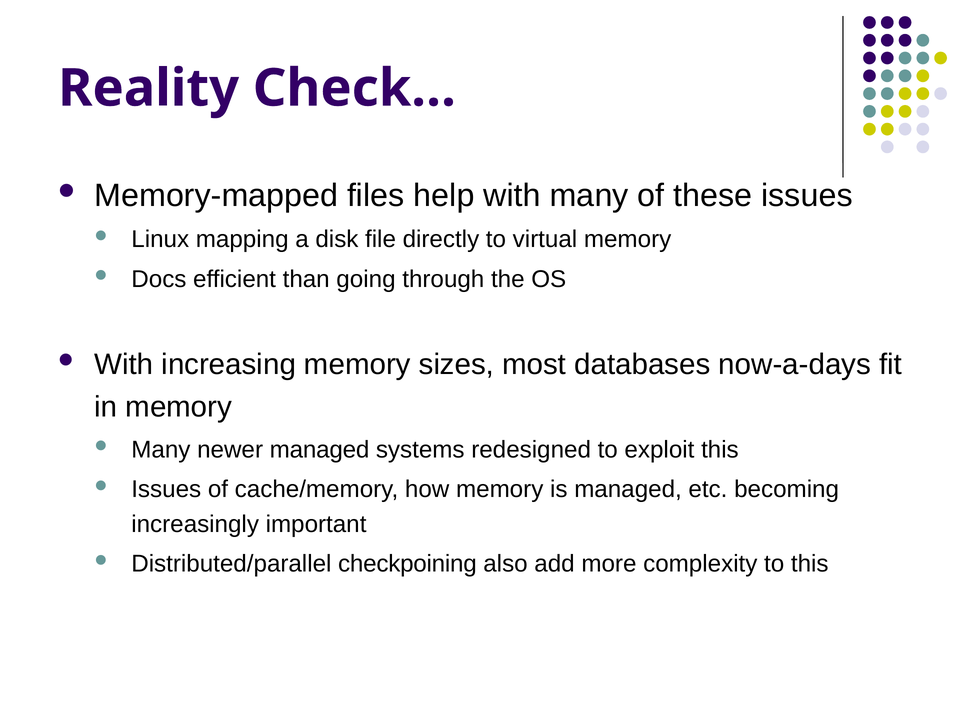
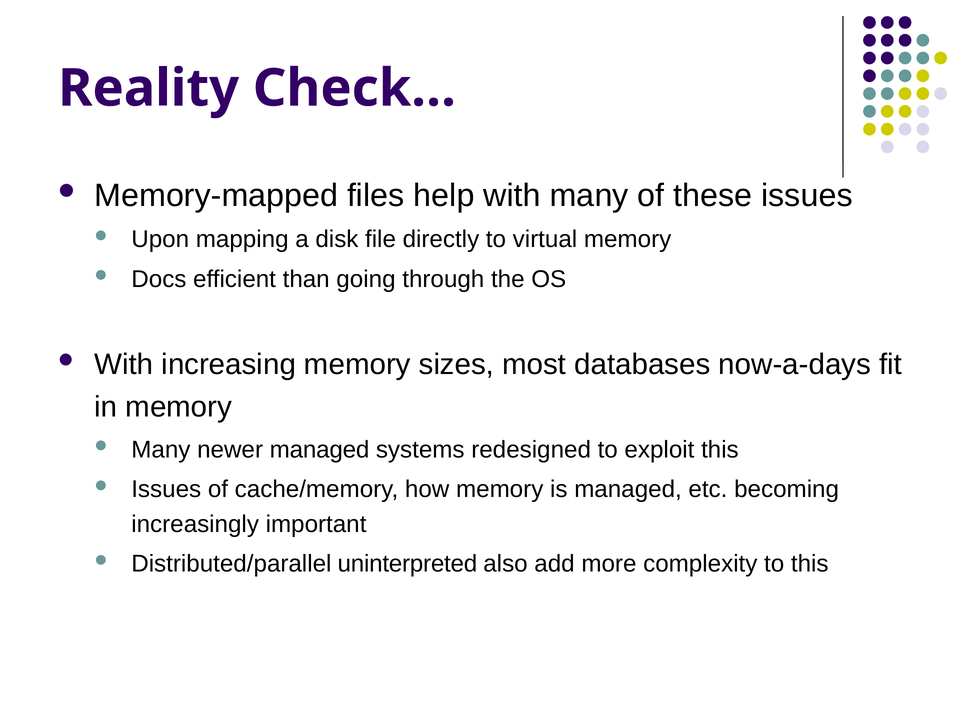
Linux: Linux -> Upon (160, 239)
checkpoining: checkpoining -> uninterpreted (407, 564)
